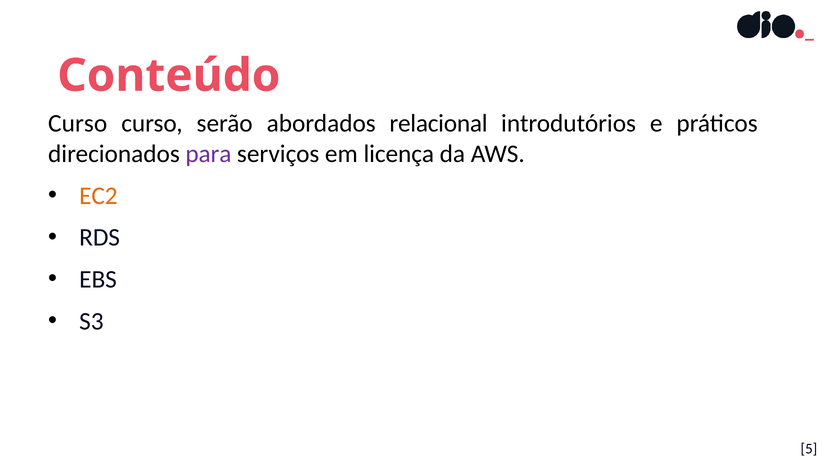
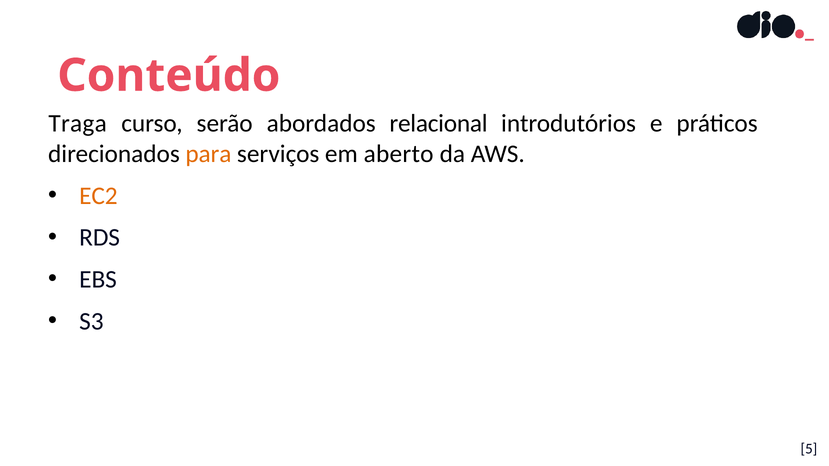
Curso: Curso -> Traga (78, 124)
para colour: purple -> orange (208, 154)
licença: licença -> aberto (399, 154)
